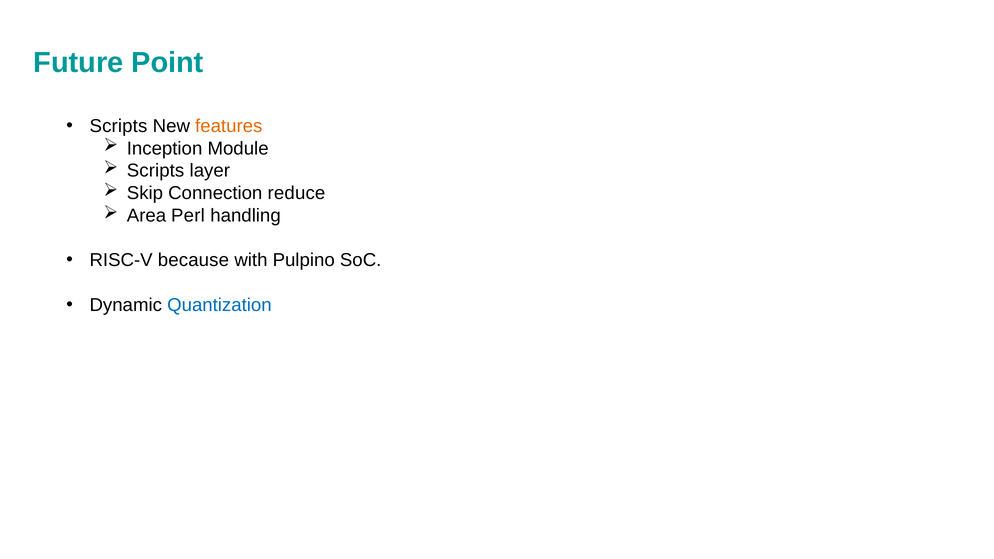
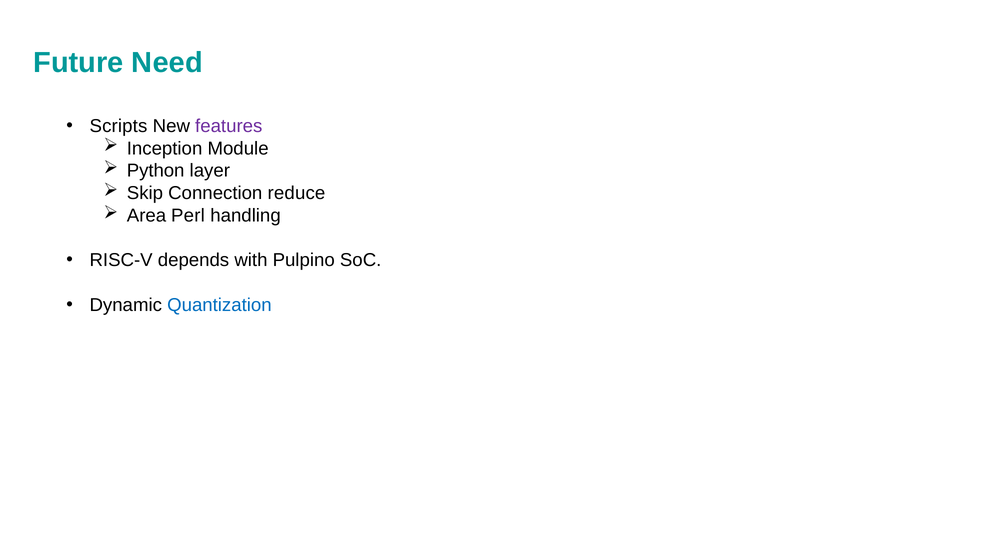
Point: Point -> Need (167, 63)
features colour: orange -> purple (229, 126)
Scripts: Scripts -> Python (156, 171)
because: because -> depends (194, 260)
